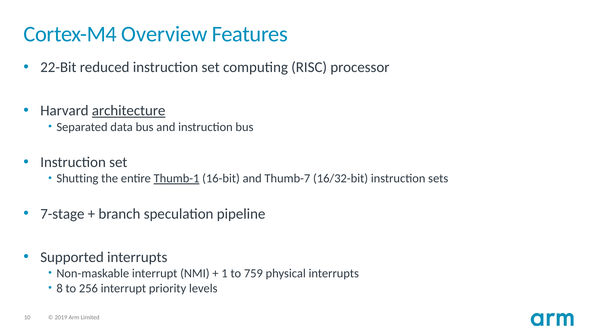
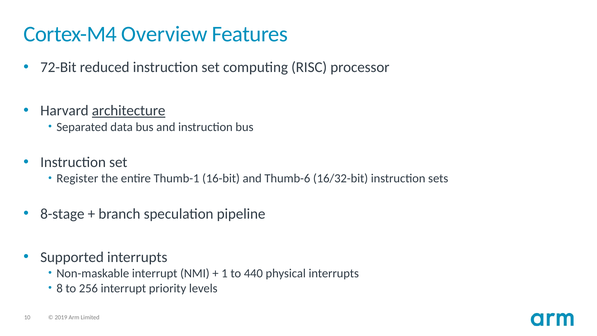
22-Bit: 22-Bit -> 72-Bit (58, 67)
Shutting: Shutting -> Register (77, 178)
Thumb-1 underline: present -> none (177, 178)
Thumb-7: Thumb-7 -> Thumb-6 (287, 178)
7-stage: 7-stage -> 8-stage (62, 214)
759: 759 -> 440 (253, 273)
